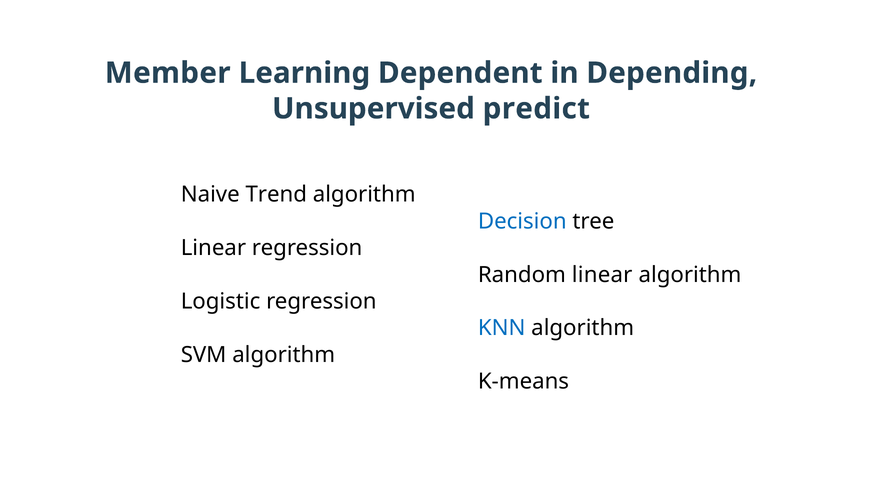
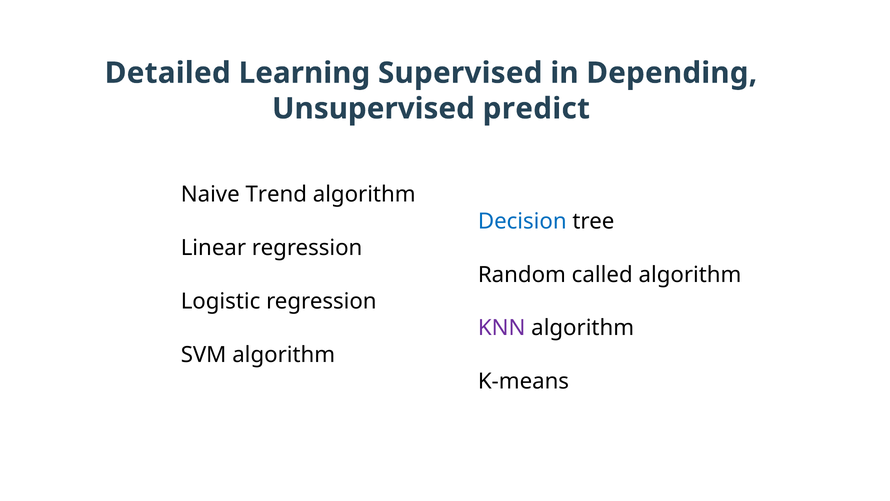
Member: Member -> Detailed (168, 73)
Dependent: Dependent -> Supervised (460, 73)
Random linear: linear -> called (602, 275)
KNN colour: blue -> purple (502, 328)
